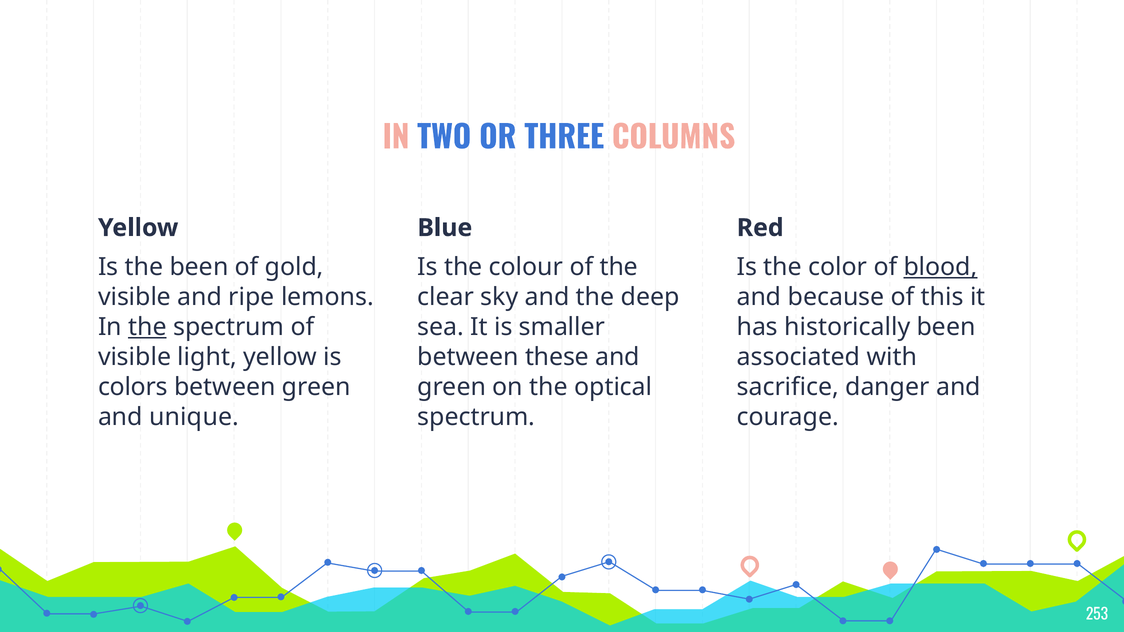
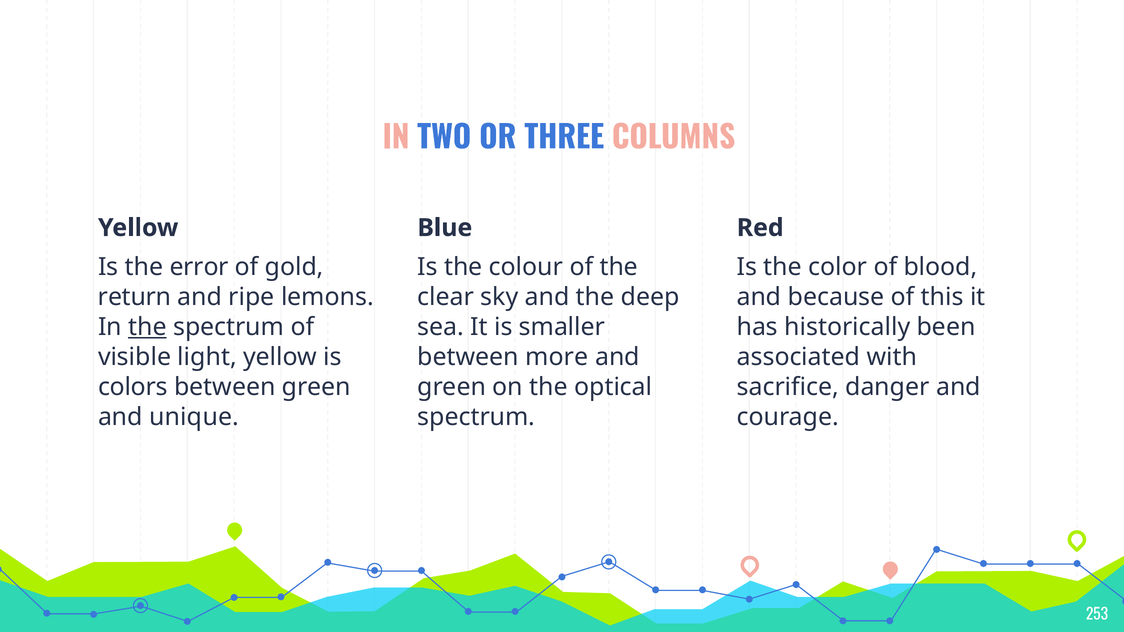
the been: been -> error (199, 267)
blood underline: present -> none (941, 267)
visible: visible -> return (135, 297)
these: these -> more (557, 357)
